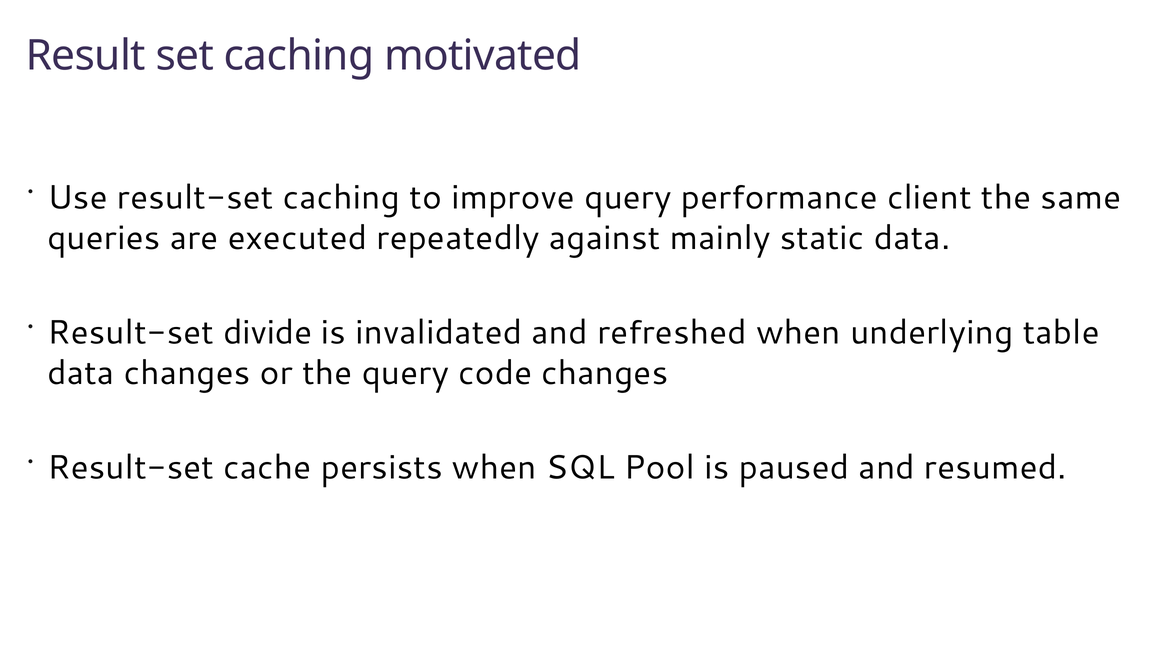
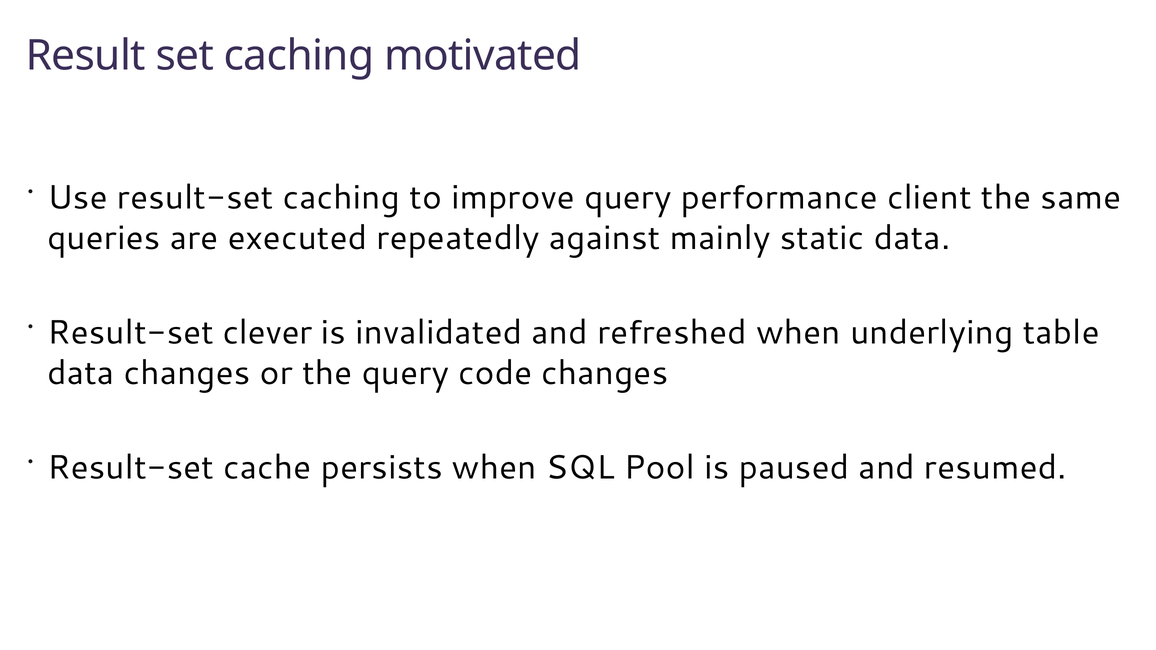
divide: divide -> clever (268, 333)
